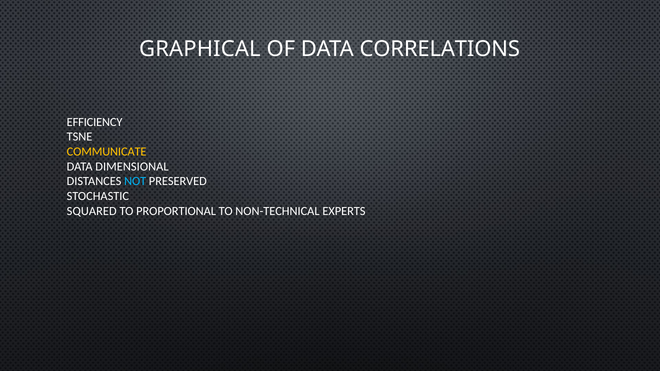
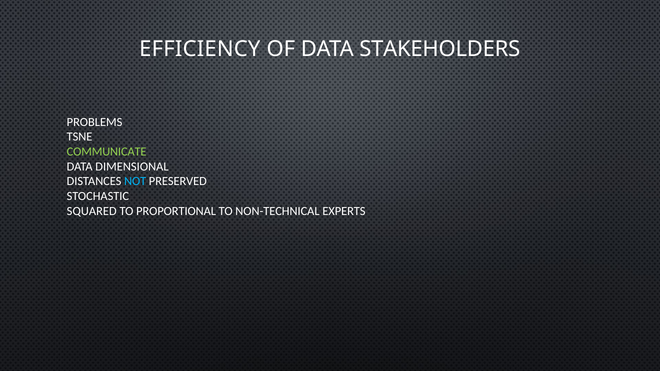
GRAPHICAL: GRAPHICAL -> EFFICIENCY (200, 49)
CORRELATIONS: CORRELATIONS -> STAKEHOLDERS (440, 49)
EFFICIENCY: EFFICIENCY -> PROBLEMS (95, 122)
COMMUNICATE colour: yellow -> light green (107, 152)
